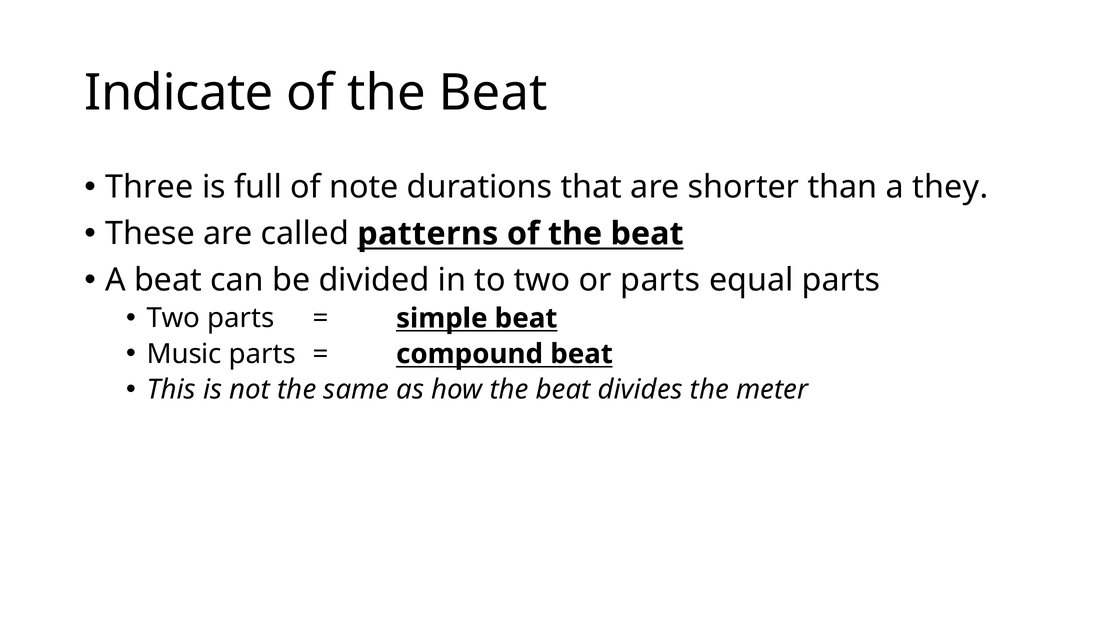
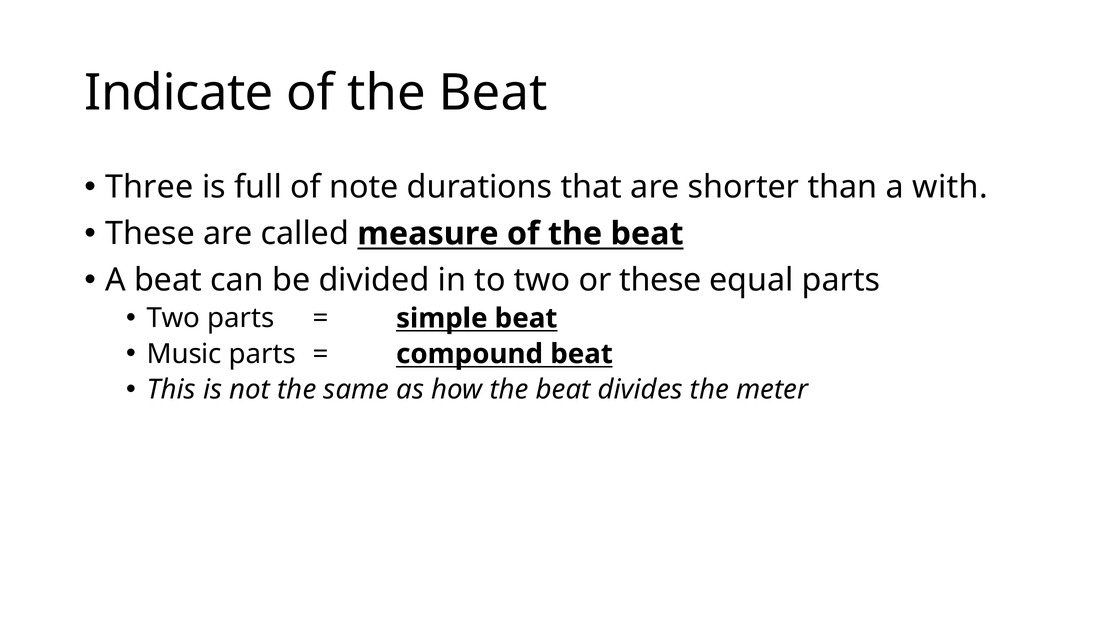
they: they -> with (950, 187)
patterns: patterns -> measure (428, 234)
or parts: parts -> these (661, 280)
